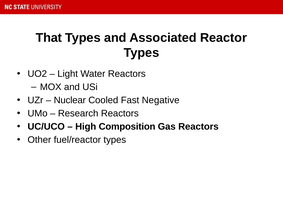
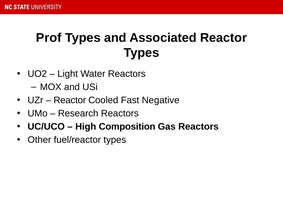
That: That -> Prof (49, 38)
Nuclear: Nuclear -> Reactor (70, 100)
